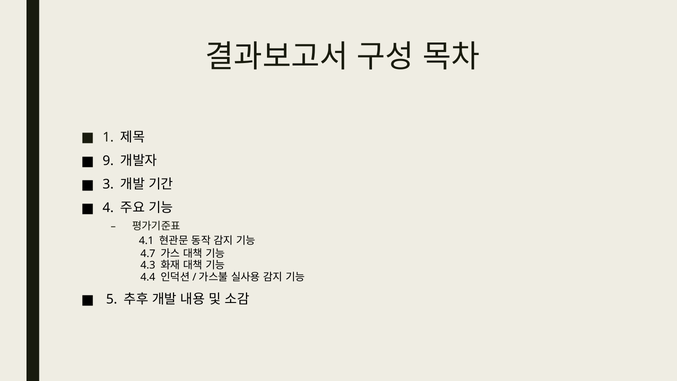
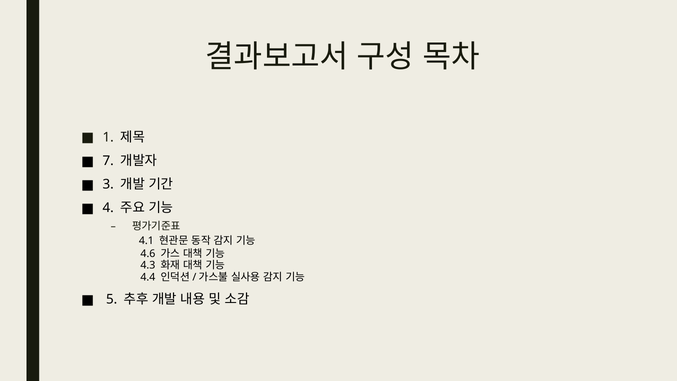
9: 9 -> 7 (108, 161)
4.7: 4.7 -> 4.6 (148, 253)
